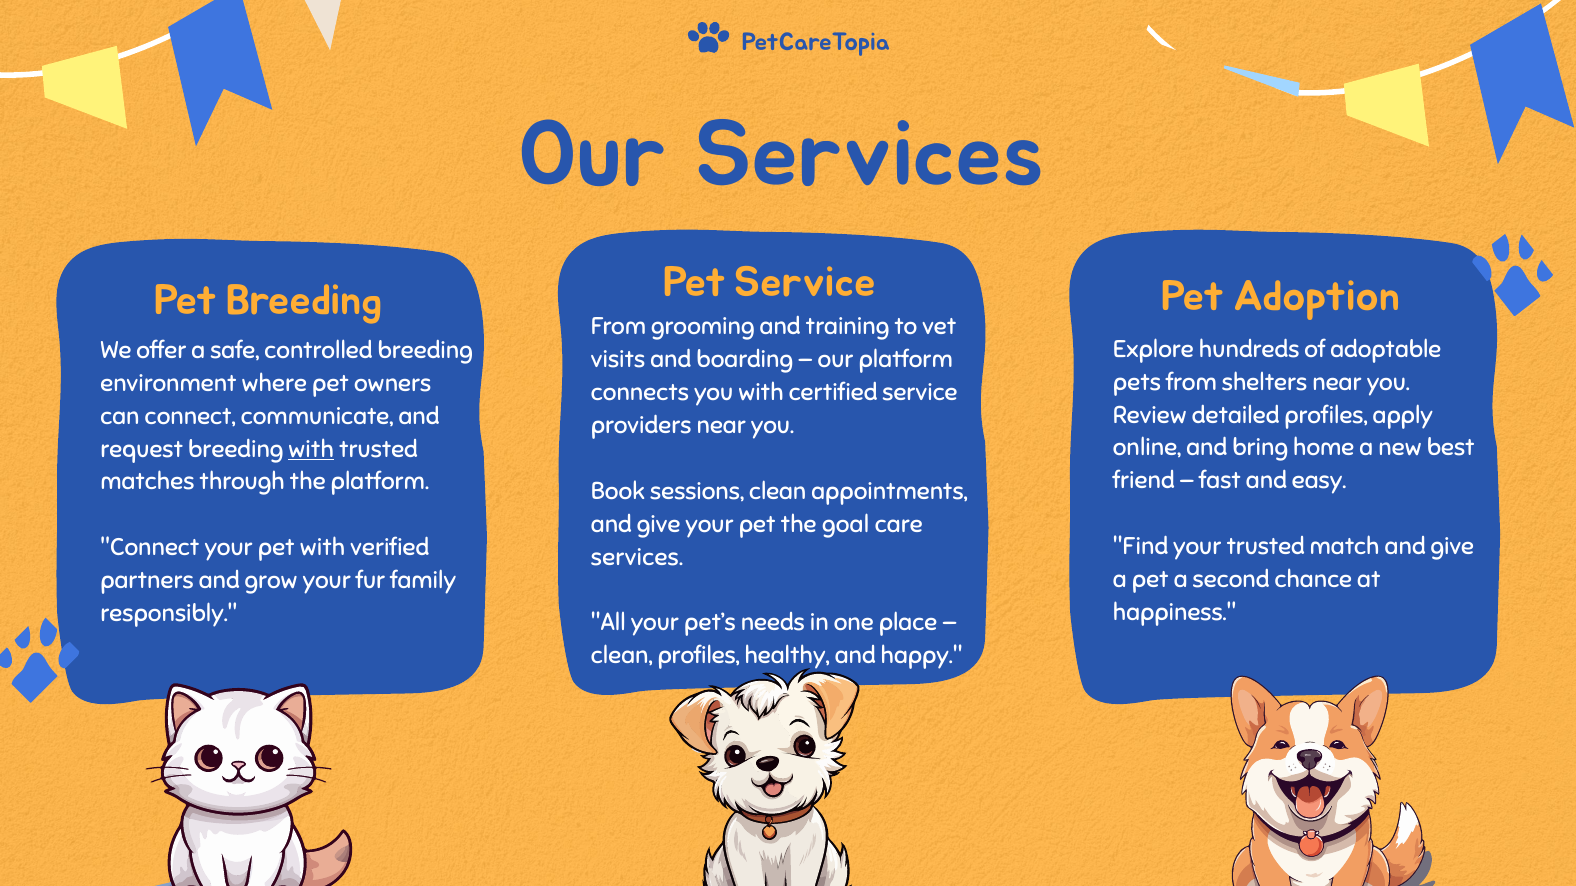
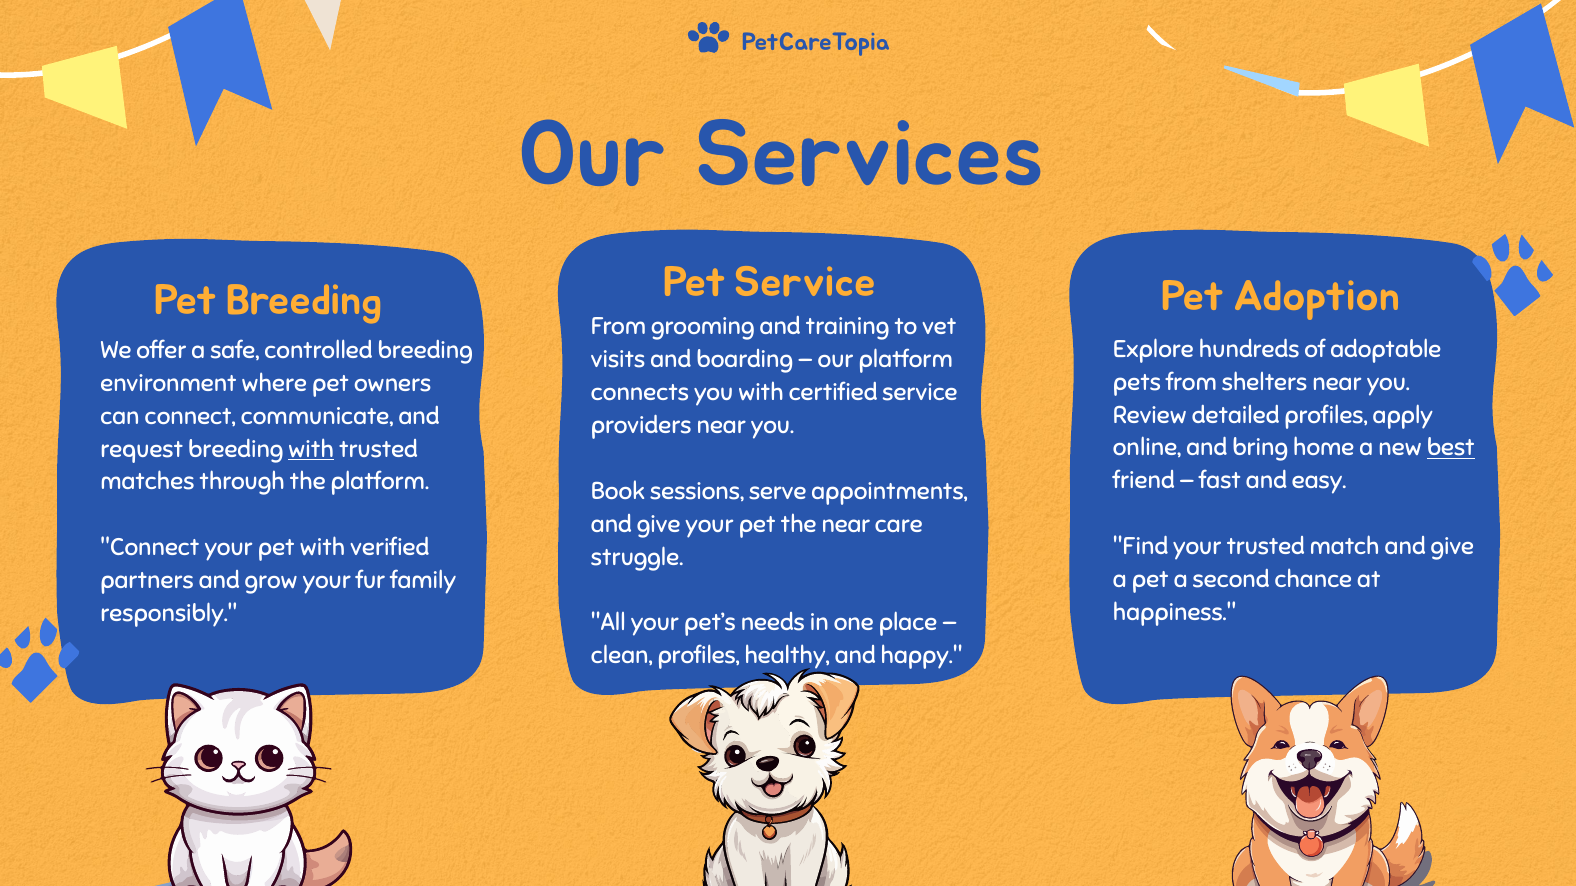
best underline: none -> present (1451, 448)
sessions clean: clean -> serve (778, 492)
the goal: goal -> near (846, 524)
services: services -> struggle (637, 557)
